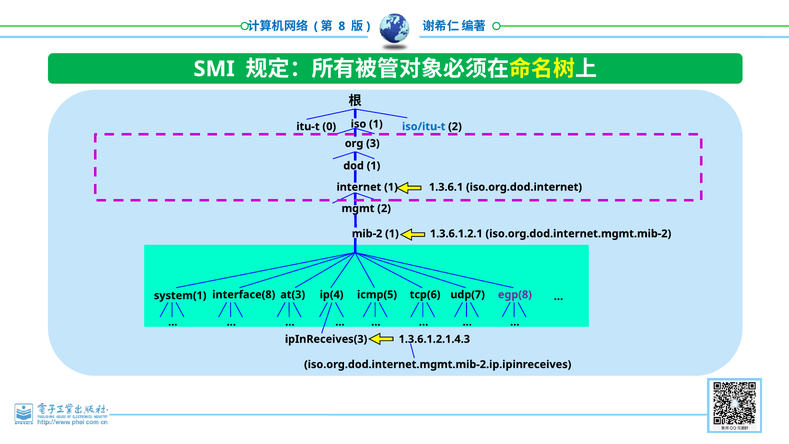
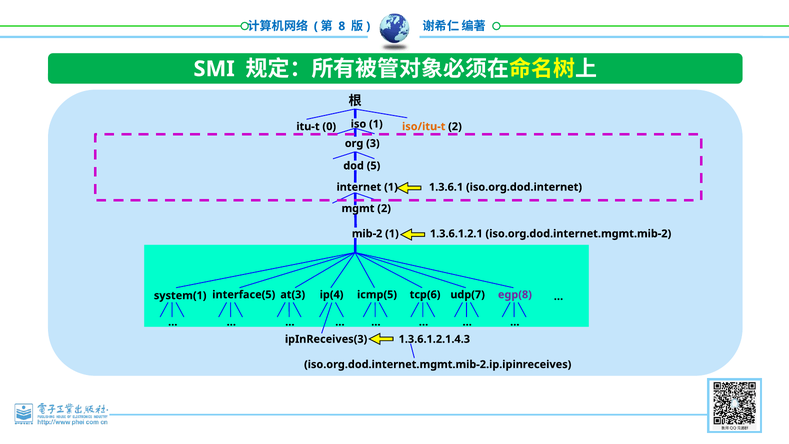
iso/itu-t colour: blue -> orange (424, 127)
dod 1: 1 -> 5 (374, 166)
interface(8: interface(8 -> interface(5 (244, 295)
